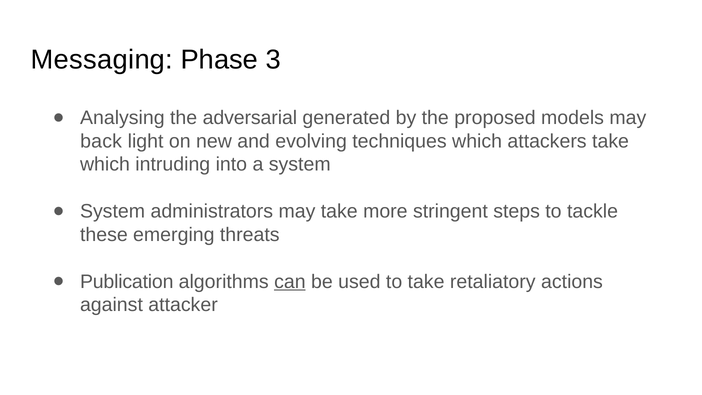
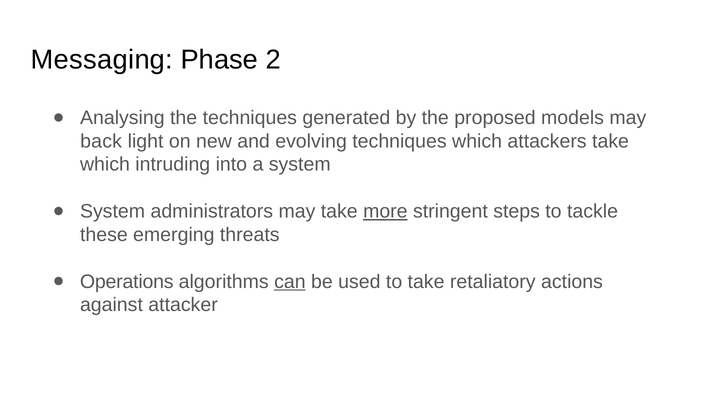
3: 3 -> 2 (273, 59)
the adversarial: adversarial -> techniques (250, 118)
more underline: none -> present (385, 211)
Publication: Publication -> Operations (127, 282)
